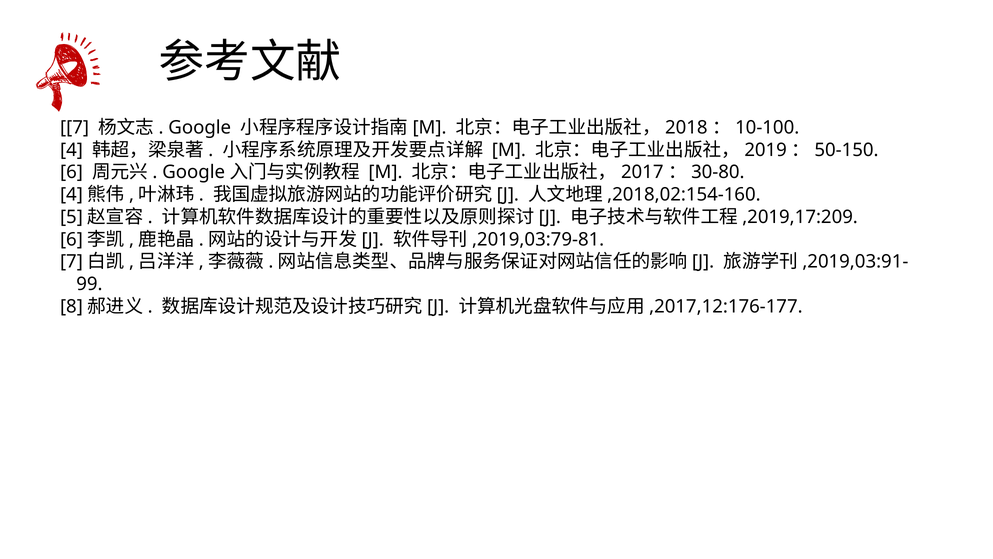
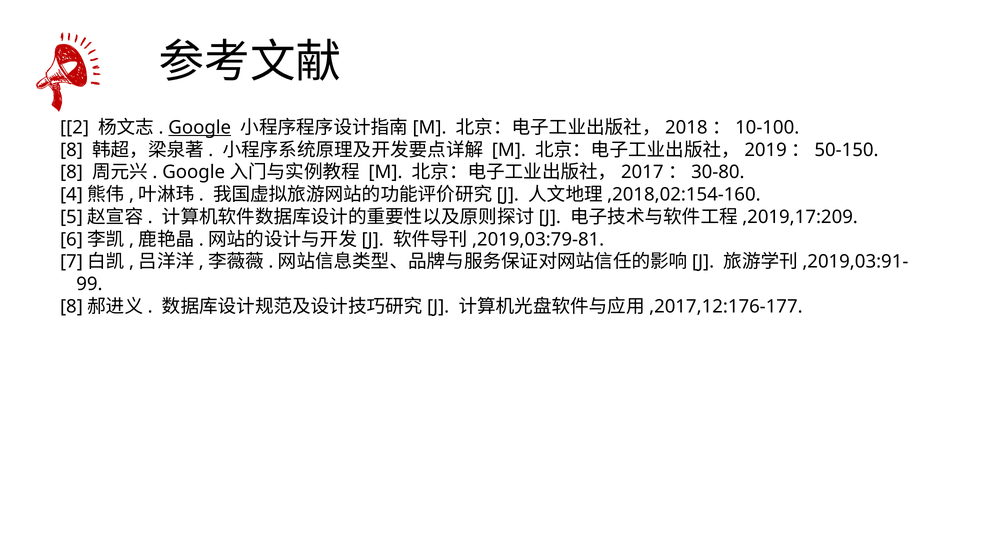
7: 7 -> 2 (75, 127)
Google underline: none -> present (200, 127)
4: 4 -> 8 (71, 150)
6: 6 -> 8 (71, 172)
